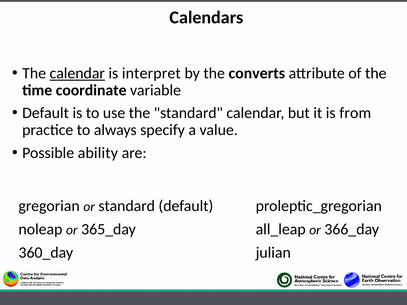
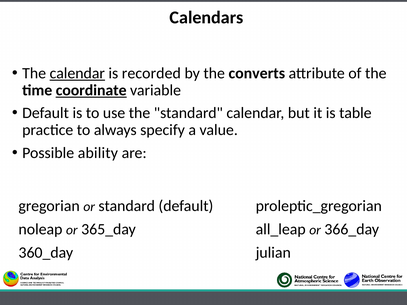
interpret: interpret -> recorded (151, 73)
coordinate underline: none -> present (91, 90)
from: from -> table (355, 113)
